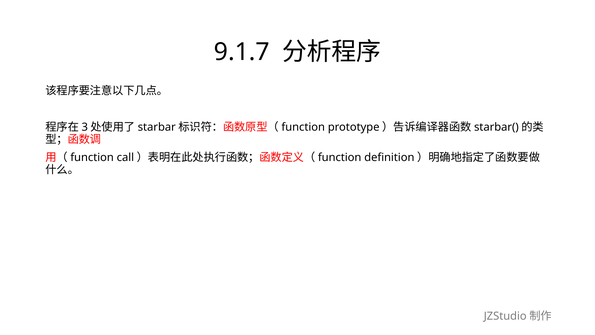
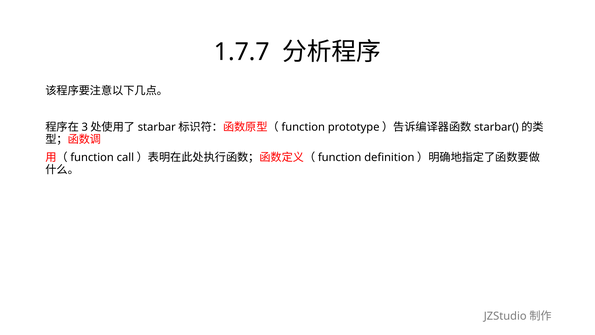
9.1.7: 9.1.7 -> 1.7.7 (242, 52)
